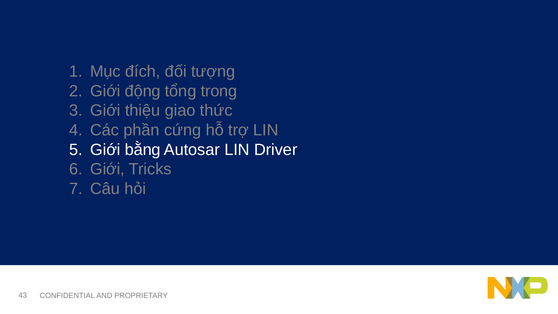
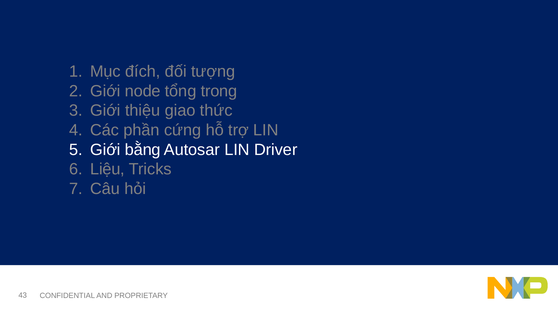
động: động -> node (143, 91)
Giới: Giới -> Liệu (107, 169)
